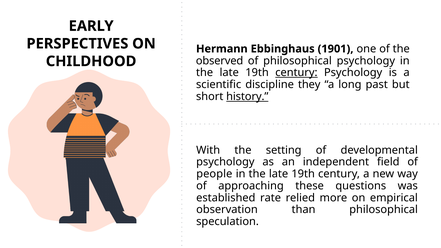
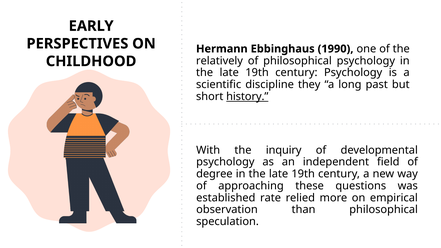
1901: 1901 -> 1990 (336, 49)
observed: observed -> relatively (220, 61)
century underline: present -> none (296, 73)
setting: setting -> inquiry (284, 150)
people: people -> degree (214, 174)
